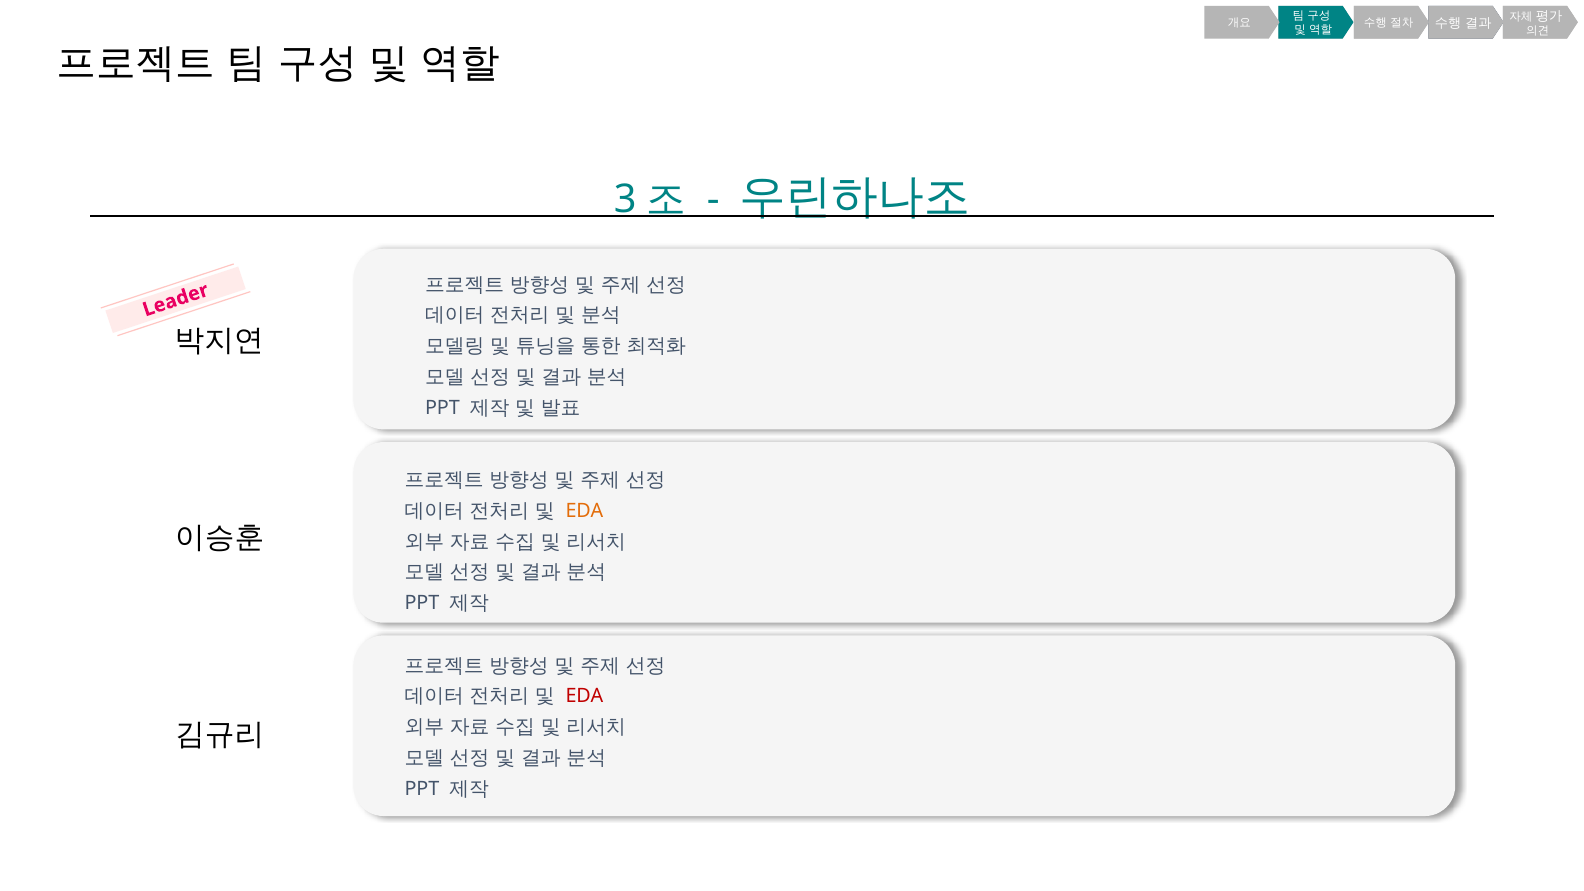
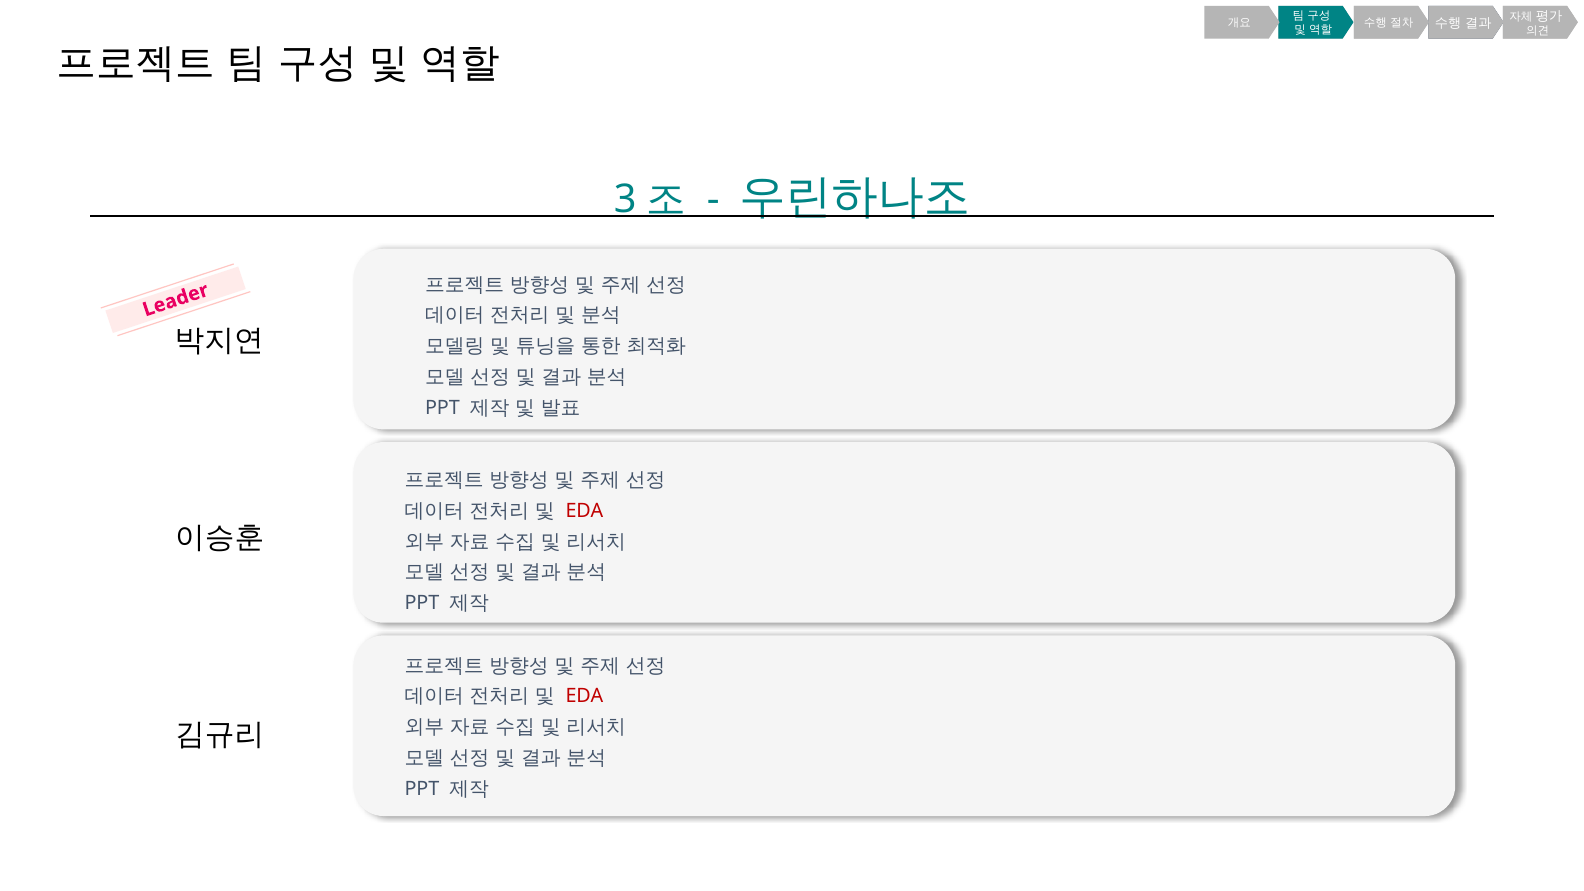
EDA colour: orange -> red (584, 511)
